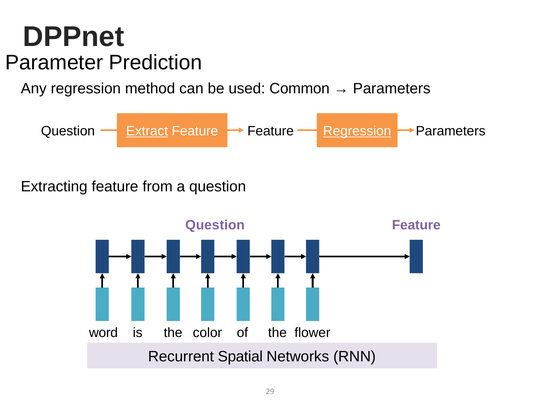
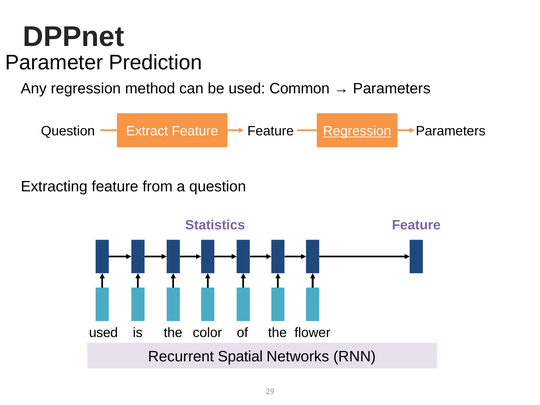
Extract underline: present -> none (147, 131)
Question: Question -> Statistics (215, 225)
word: word -> used (103, 333)
